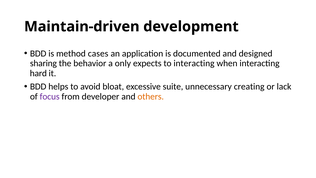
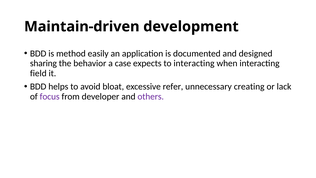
cases: cases -> easily (98, 53)
only: only -> case (123, 63)
hard: hard -> field (38, 73)
suite: suite -> refer (173, 87)
others colour: orange -> purple (151, 96)
